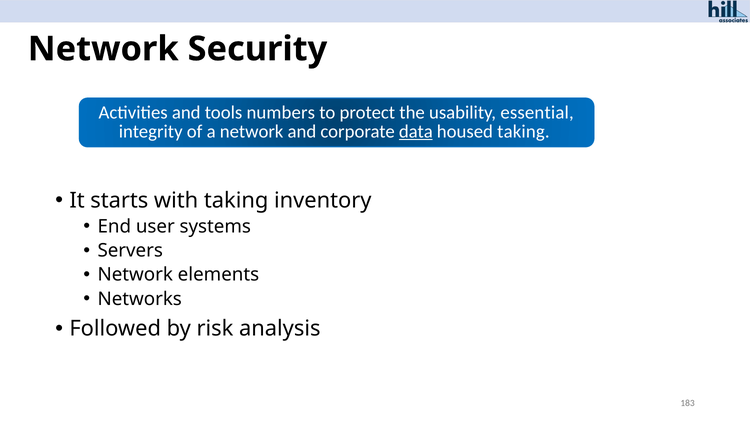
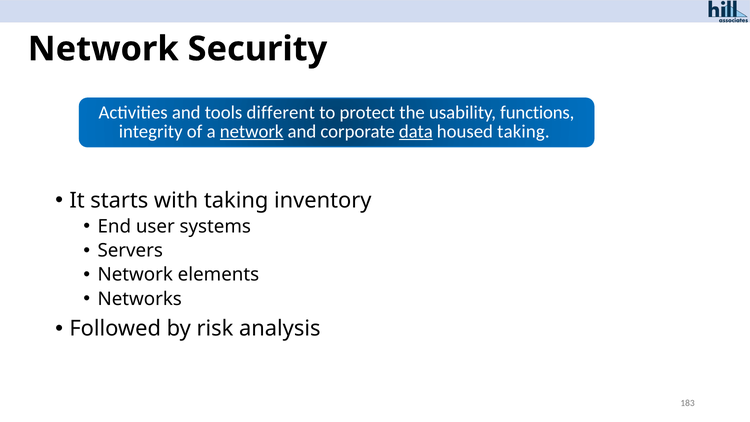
numbers: numbers -> different (281, 112)
essential: essential -> functions (537, 112)
network underline: none -> present (252, 132)
